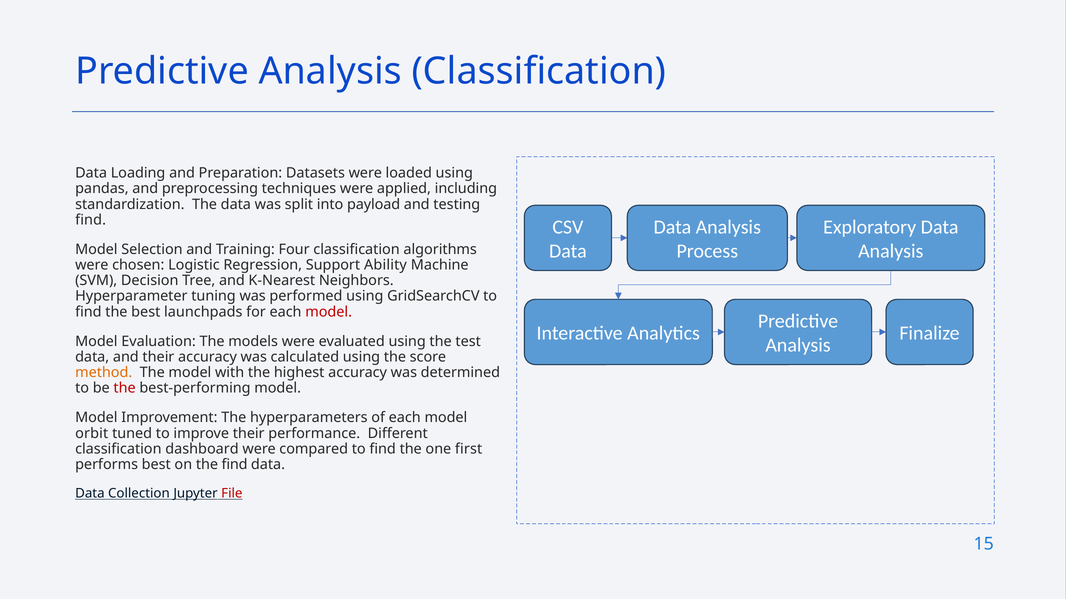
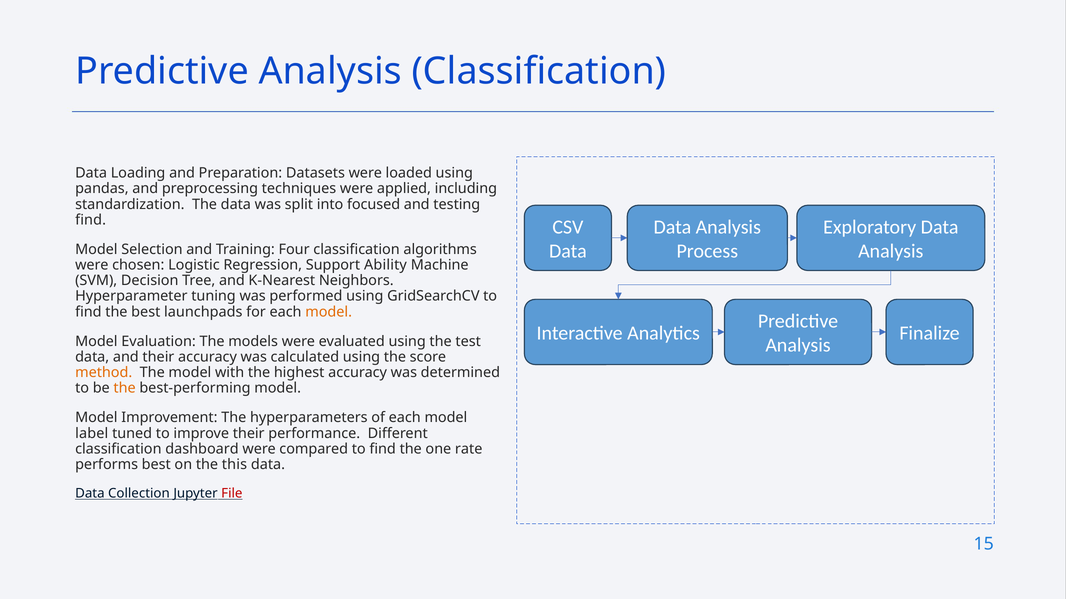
payload: payload -> focused (374, 204)
model colour: red -> orange (329, 312)
the colour: red -> orange (125, 389)
orbit: orbit -> label (92, 434)
first: first -> rate (469, 449)
the find: find -> this (234, 465)
